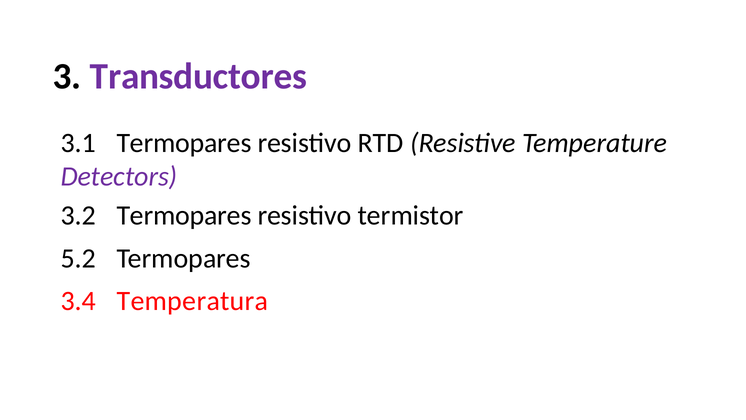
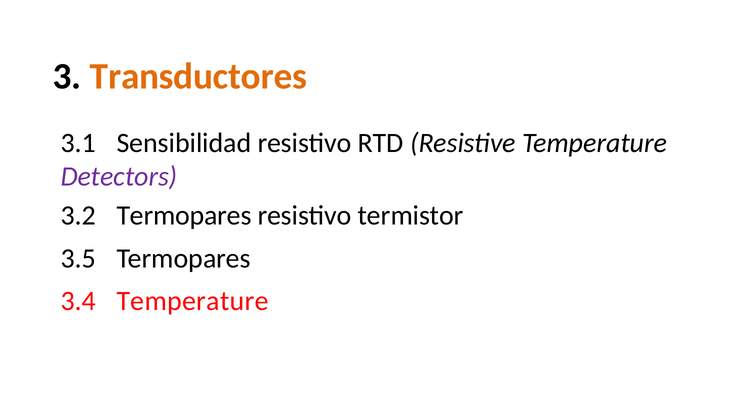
Transductores colour: purple -> orange (198, 76)
3.1 Termopares: Termopares -> Sensibilidad (184, 143)
5.2: 5.2 -> 3.5 (78, 258)
3.4 Temperatura: Temperatura -> Temperature (192, 301)
